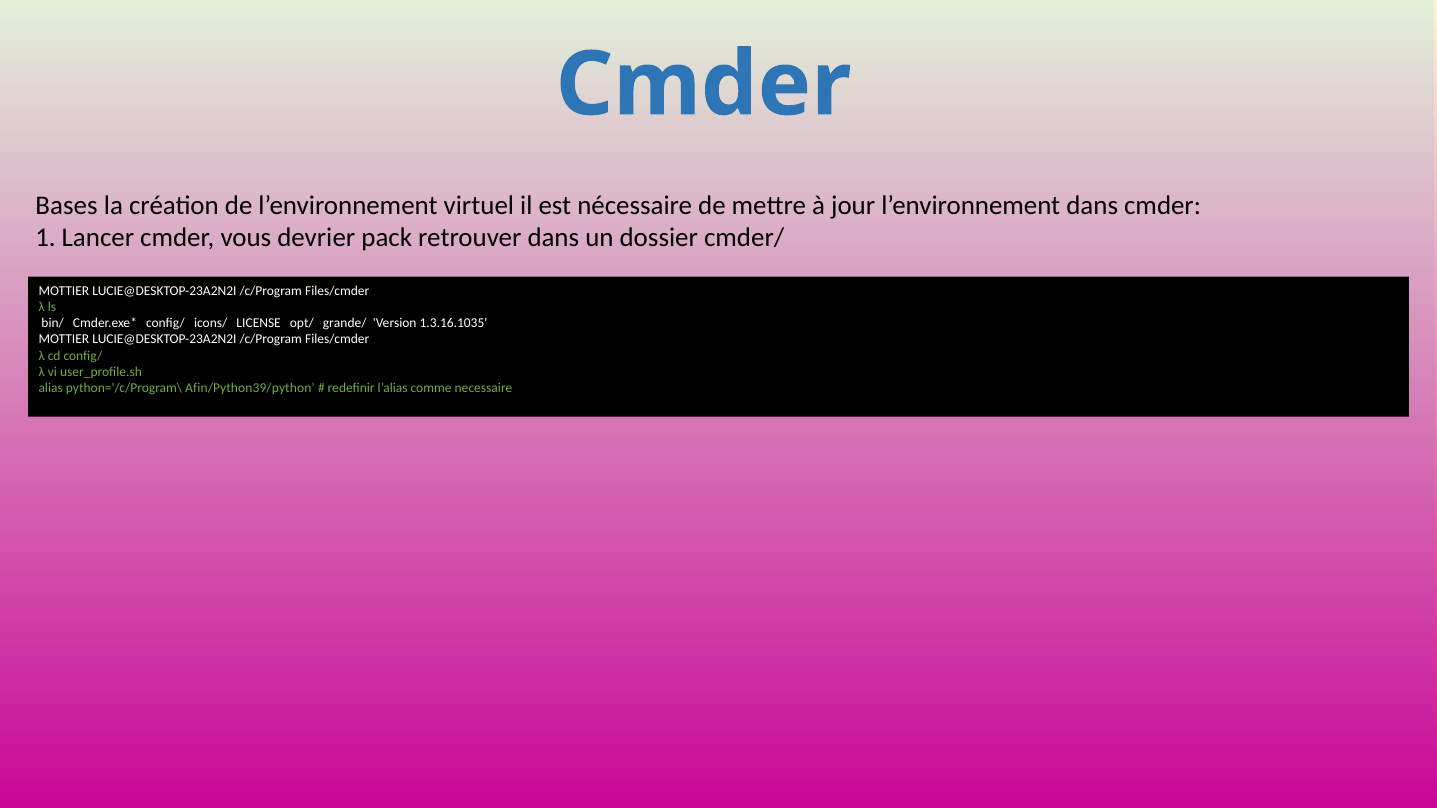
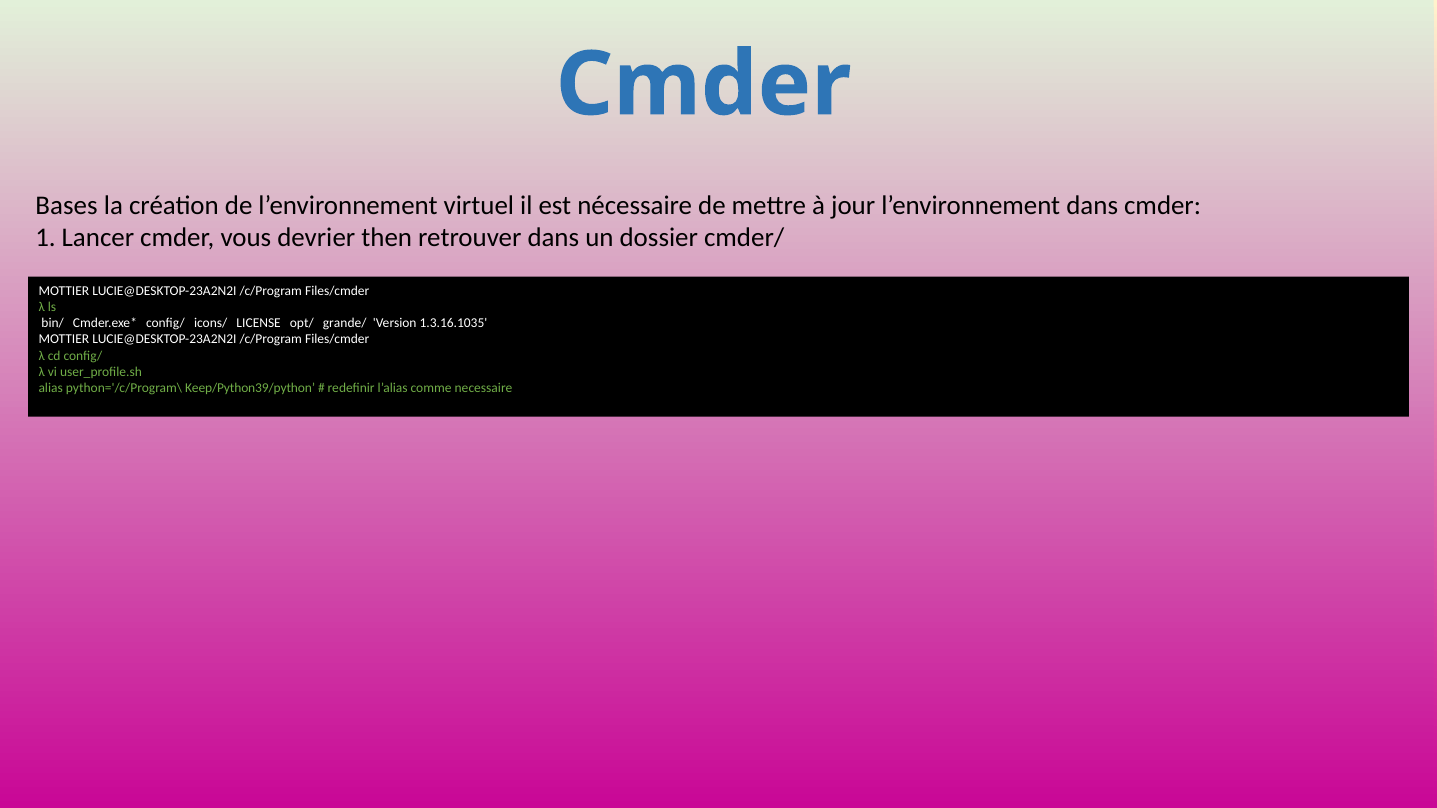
pack: pack -> then (387, 238)
Afin/Python39/python: Afin/Python39/python -> Keep/Python39/python (250, 388)
